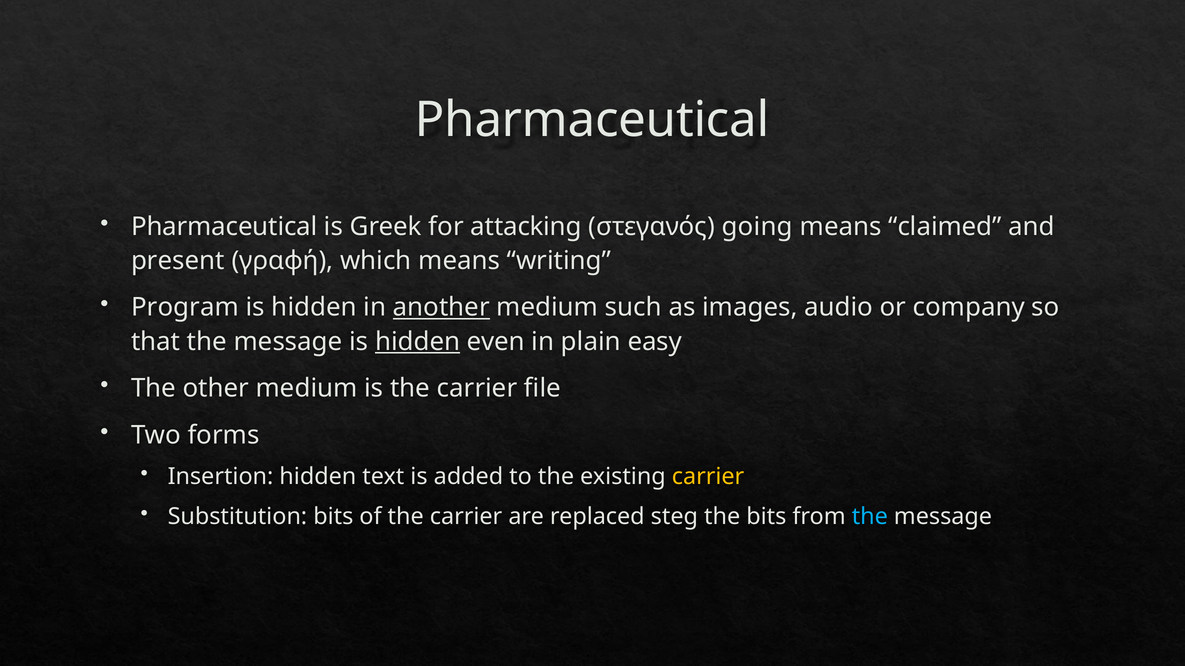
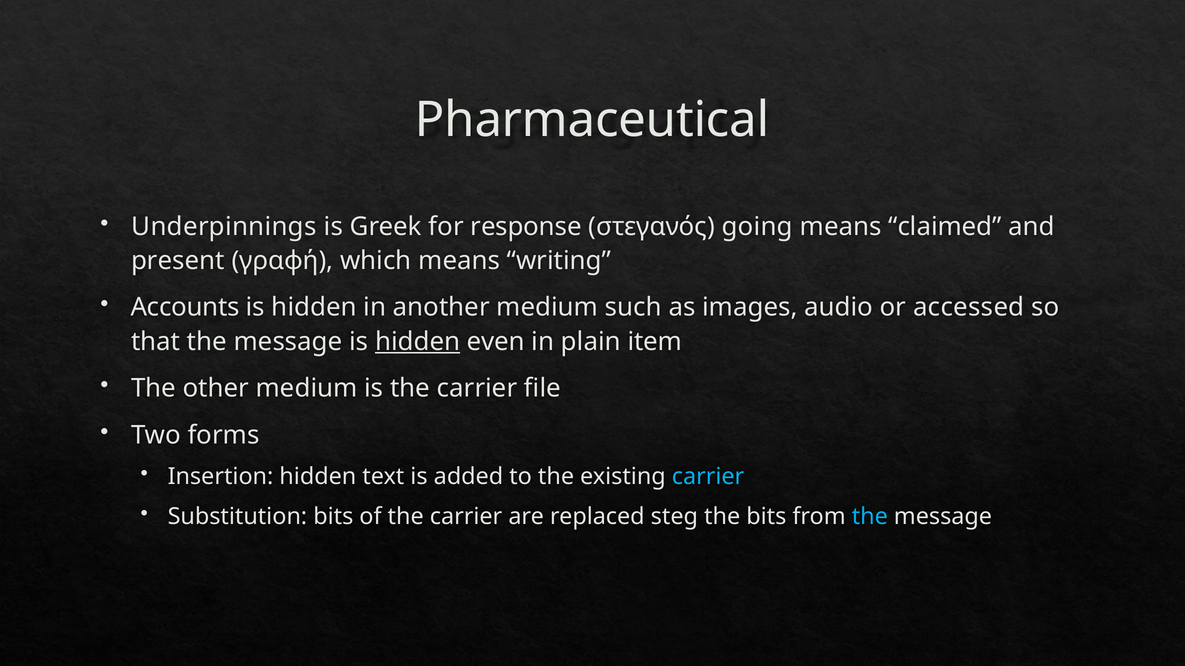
Pharmaceutical: Pharmaceutical -> Underpinnings (224, 227)
attacking: attacking -> response (526, 227)
Program: Program -> Accounts (185, 308)
another underline: present -> none (441, 308)
company: company -> accessed (969, 308)
easy: easy -> item (655, 342)
carrier colour: yellow -> light blue (708, 477)
